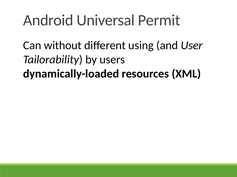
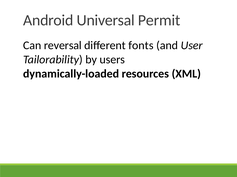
without: without -> reversal (63, 45)
using: using -> fonts (141, 45)
